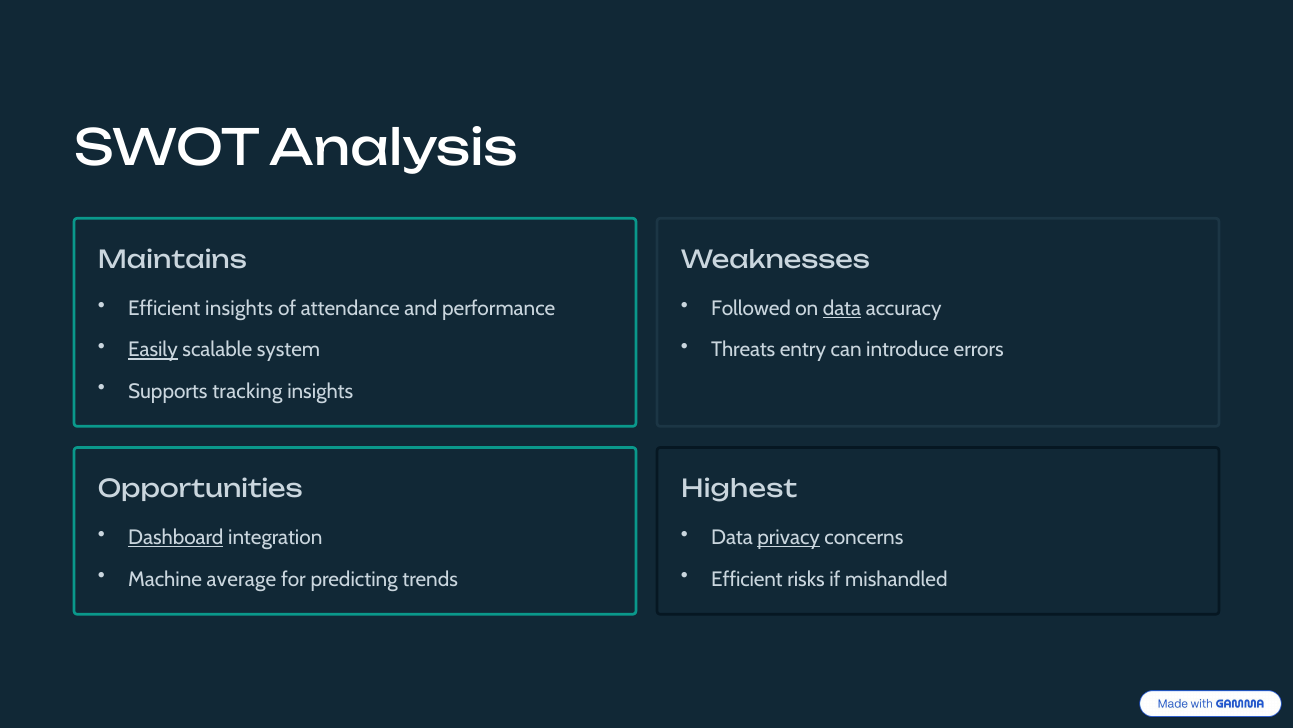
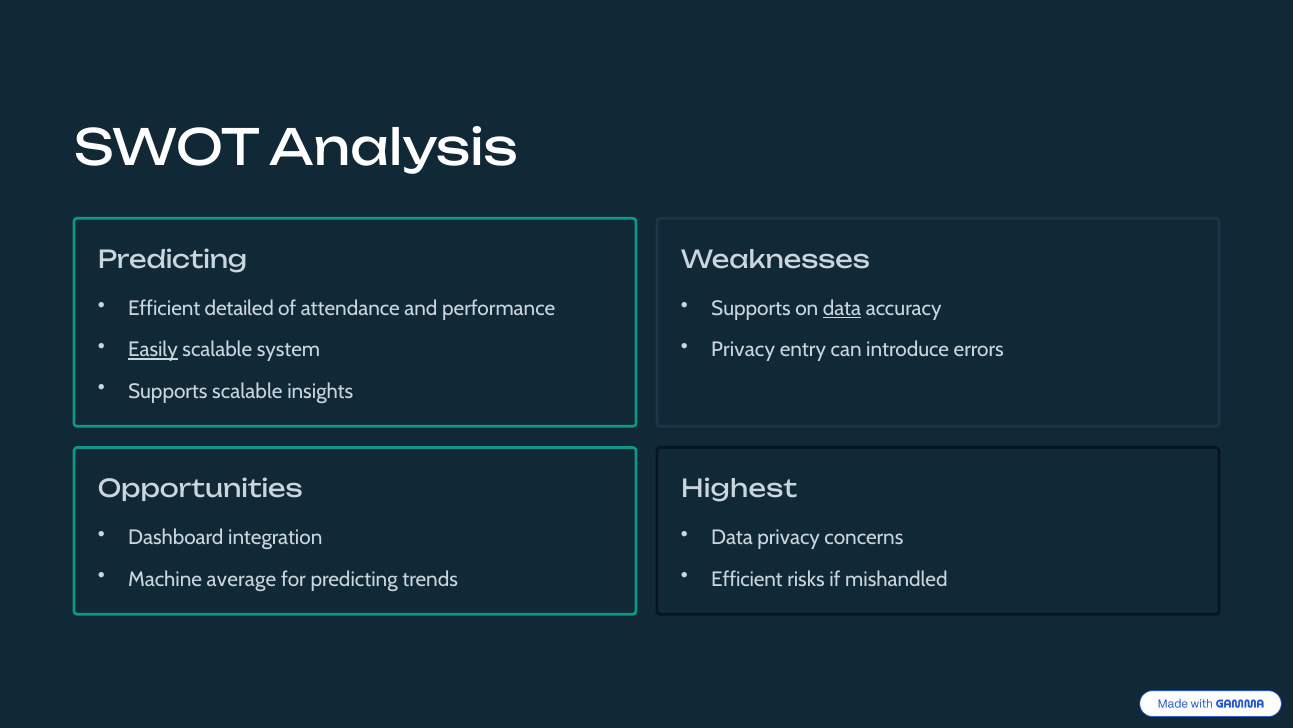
Maintains: Maintains -> Predicting (173, 260)
Efficient insights: insights -> detailed (239, 308)
Followed: Followed -> Supports (751, 308)
Threats: Threats -> Privacy (743, 350)
Supports tracking: tracking -> scalable (247, 391)
Dashboard underline: present -> none (176, 537)
privacy underline: present -> none (789, 537)
